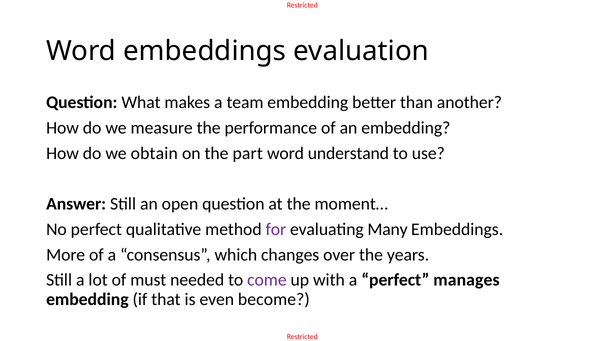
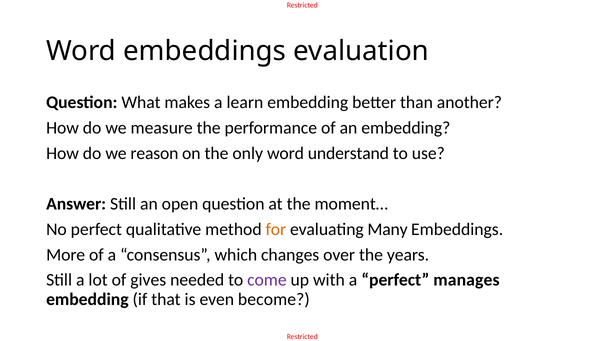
team: team -> learn (245, 102)
obtain: obtain -> reason (154, 153)
part: part -> only (248, 153)
for colour: purple -> orange (276, 229)
must: must -> gives (148, 280)
